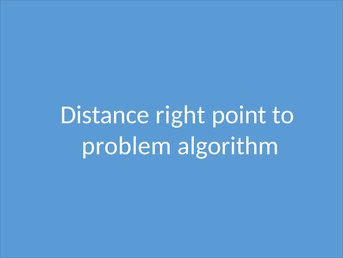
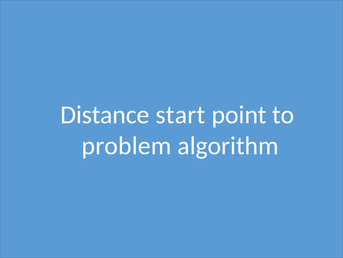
right: right -> start (180, 115)
